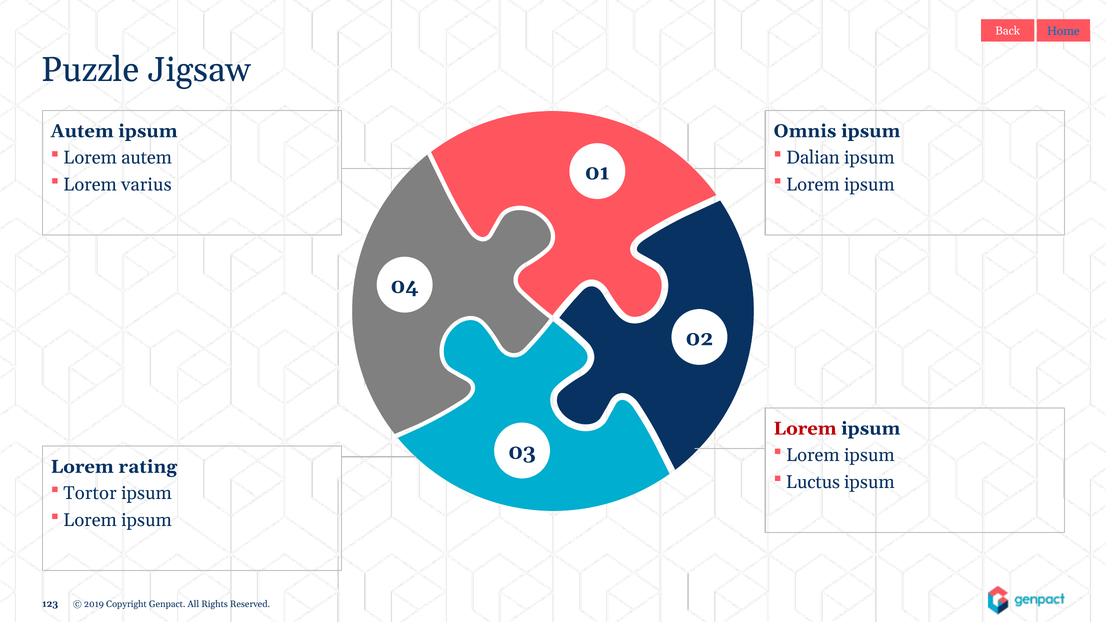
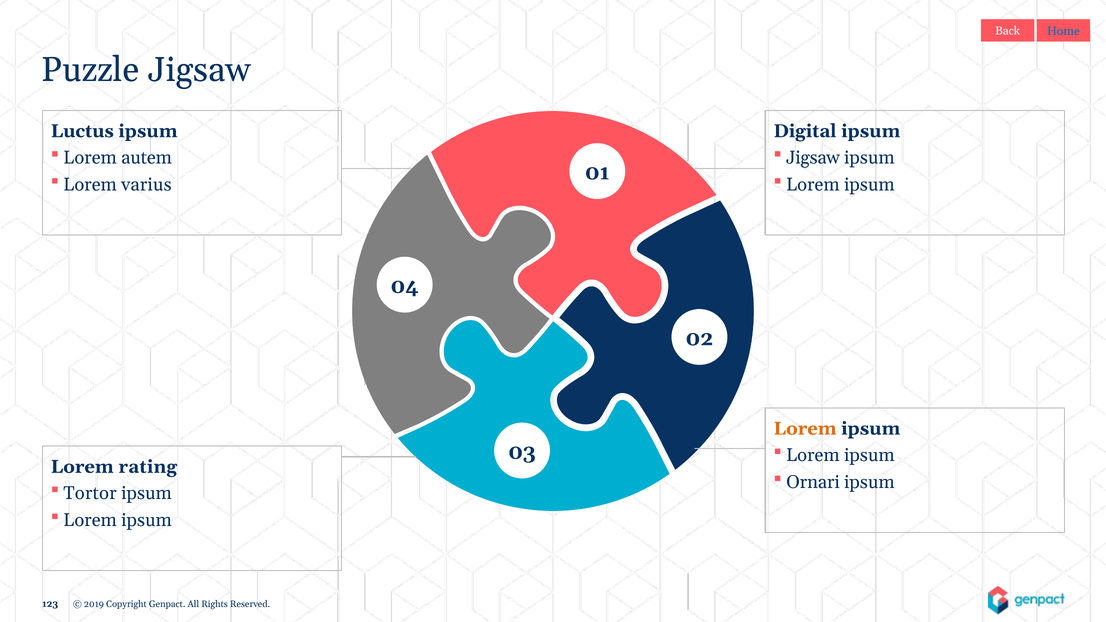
Autem: Autem -> Luctus (82, 131)
Omnis: Omnis -> Digital (805, 131)
Dalian: Dalian -> Jigsaw (813, 158)
Lorem colour: red -> orange (805, 429)
Luctus: Luctus -> Ornari (813, 482)
